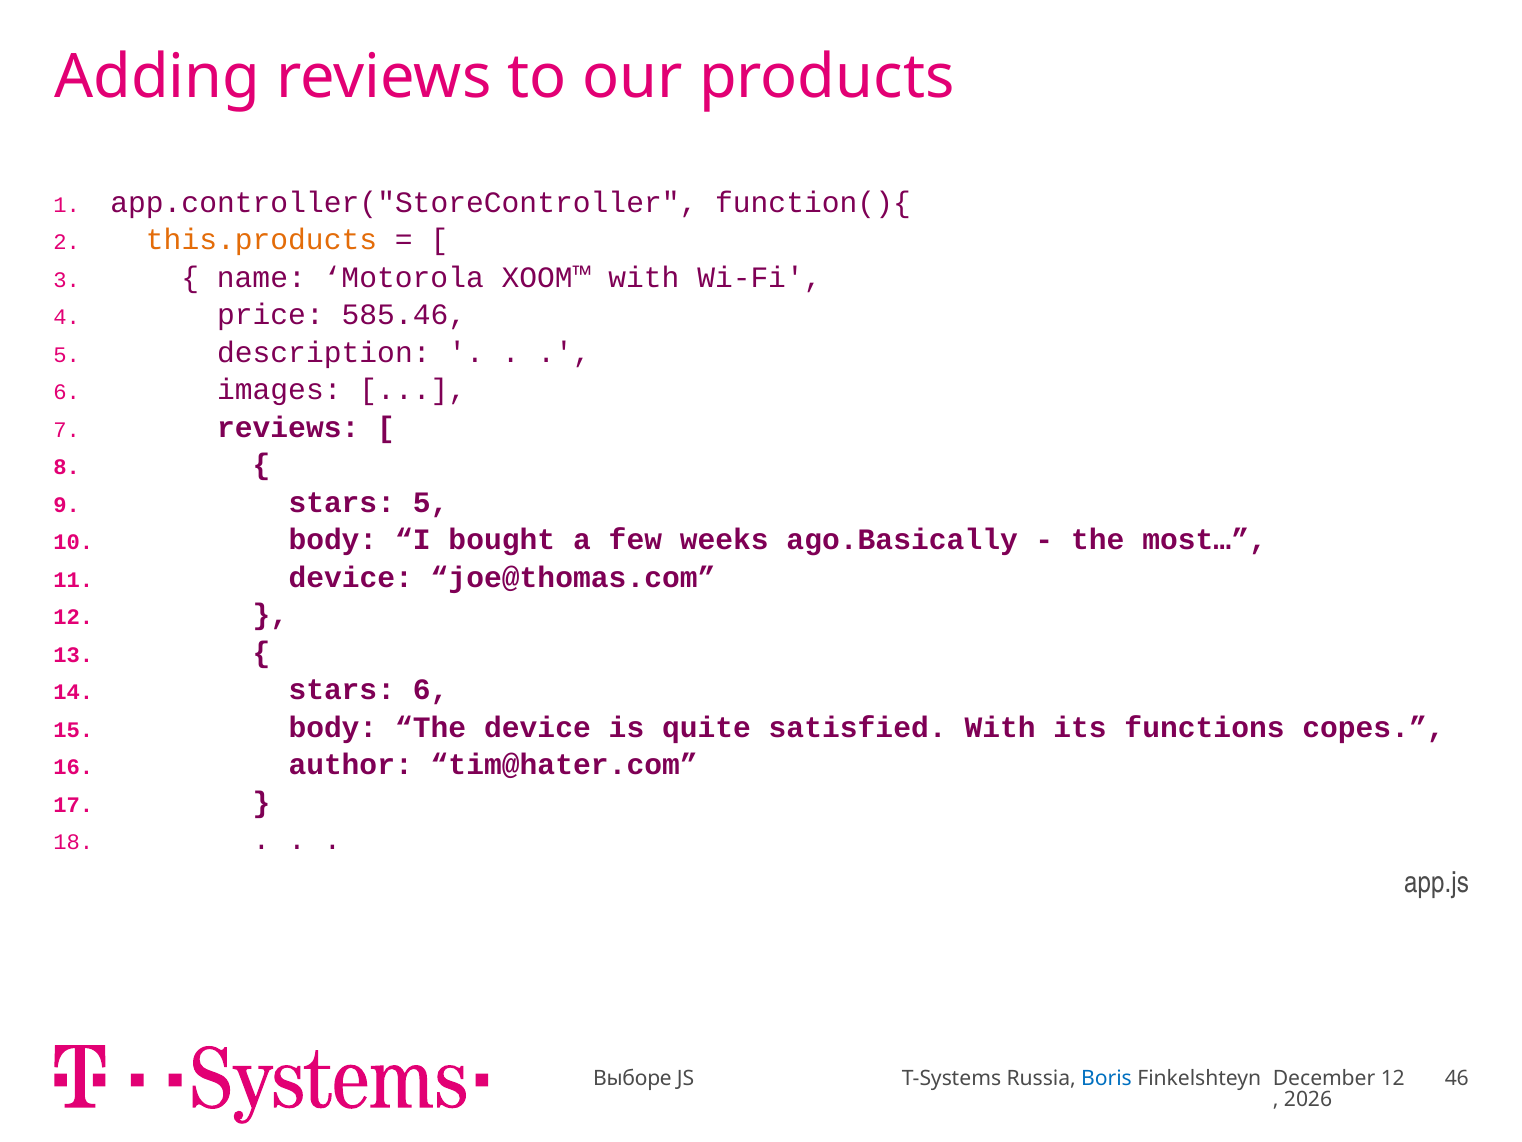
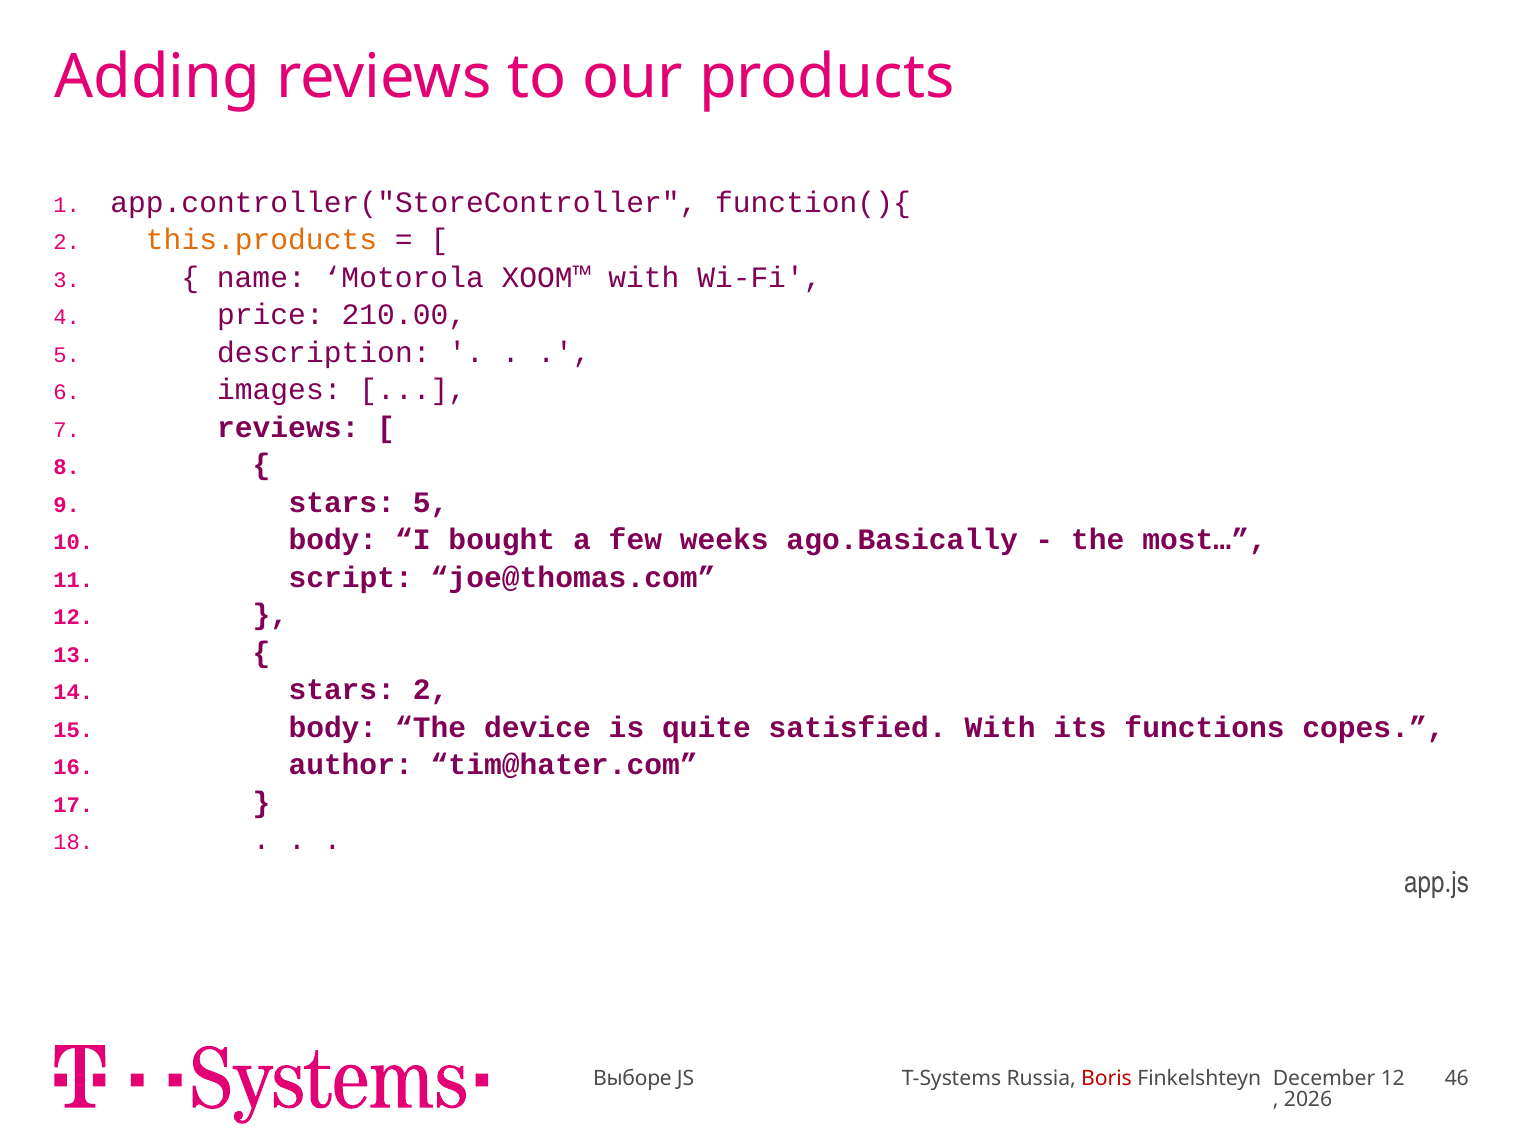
585.46: 585.46 -> 210.00 (404, 315)
device: device -> script (351, 577)
stars 6: 6 -> 2 (431, 690)
Boris colour: blue -> red (1106, 1078)
